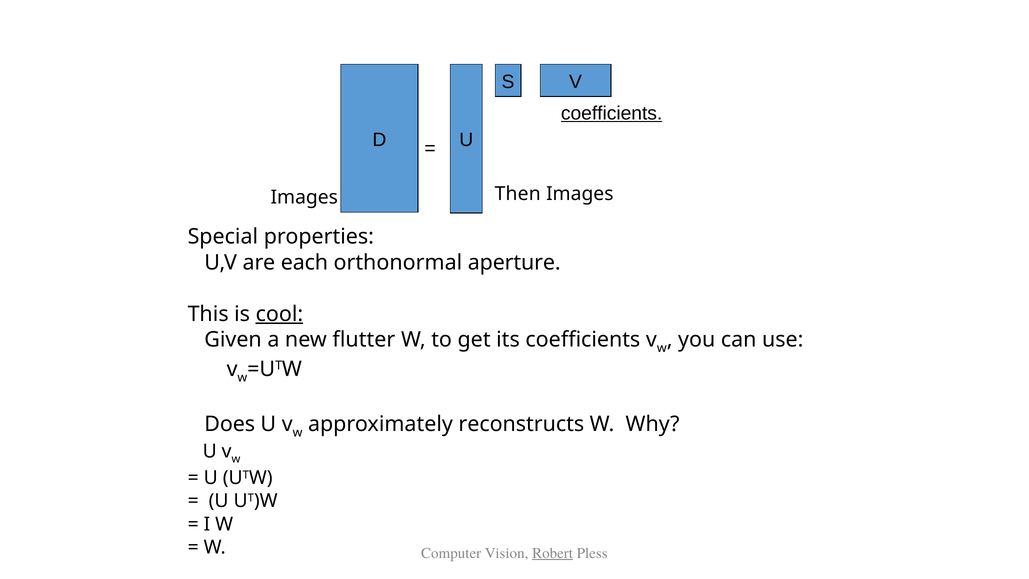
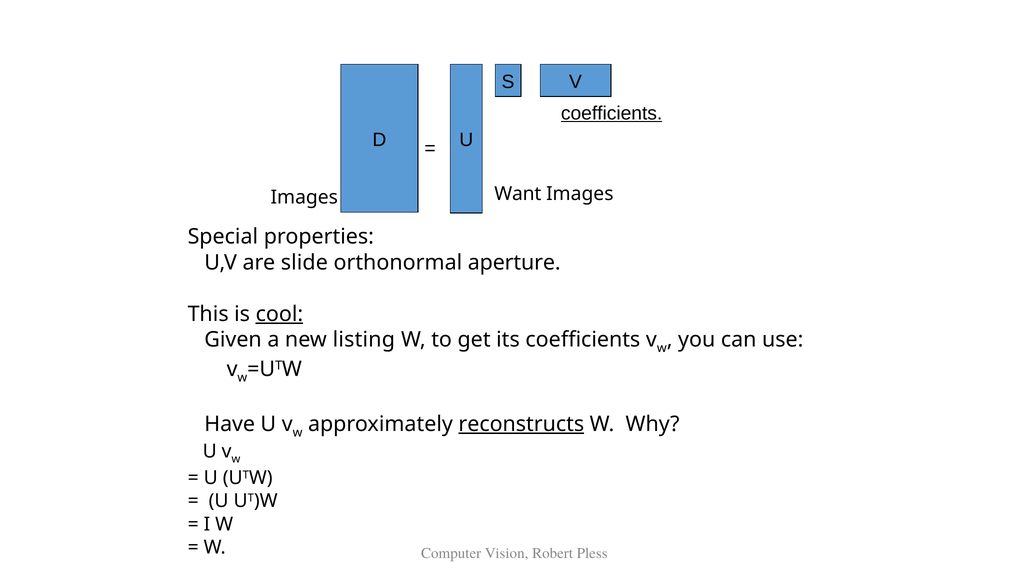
Then: Then -> Want (518, 194)
each: each -> slide (304, 263)
flutter: flutter -> listing (364, 340)
Does: Does -> Have (230, 424)
reconstructs underline: none -> present (521, 424)
Robert underline: present -> none (553, 553)
